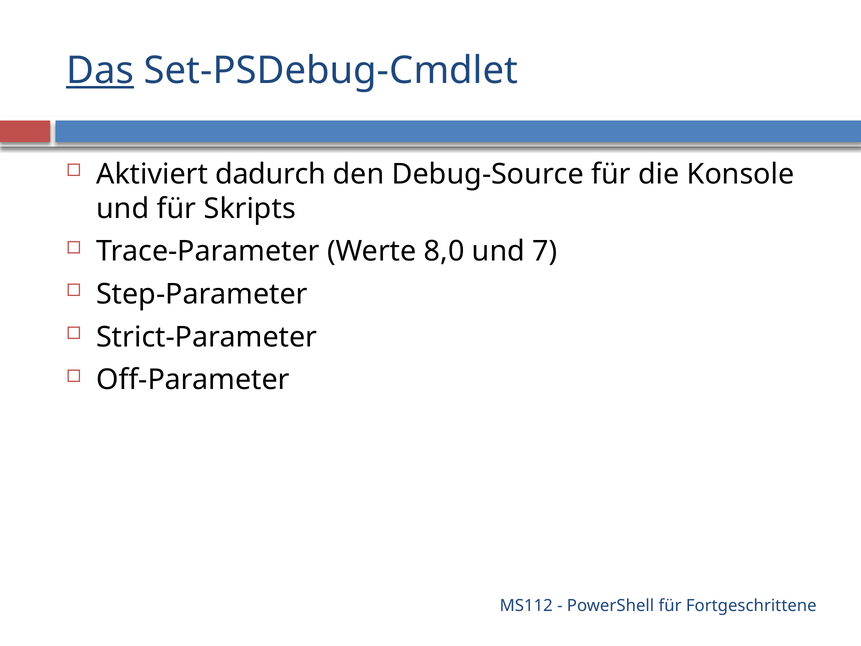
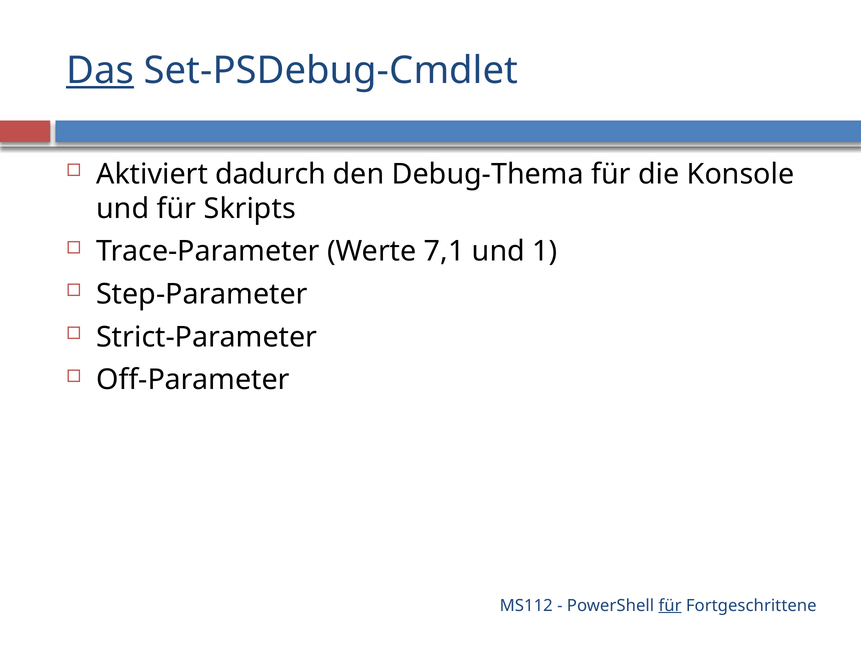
Debug-Source: Debug-Source -> Debug-Thema (488, 174)
8,0: 8,0 -> 7,1 (444, 251)
7: 7 -> 1 (545, 251)
für underline: none -> present (670, 605)
